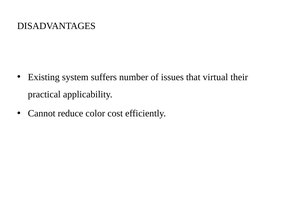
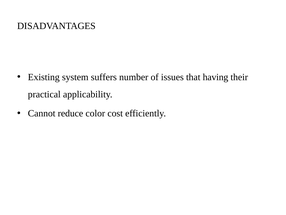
virtual: virtual -> having (216, 77)
